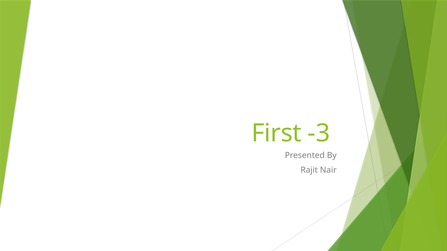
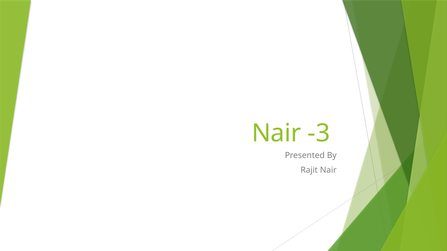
First: First -> Nair (276, 133)
